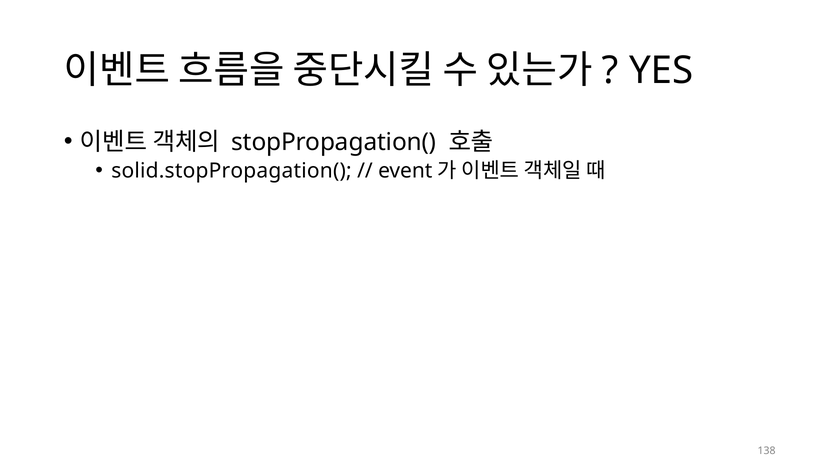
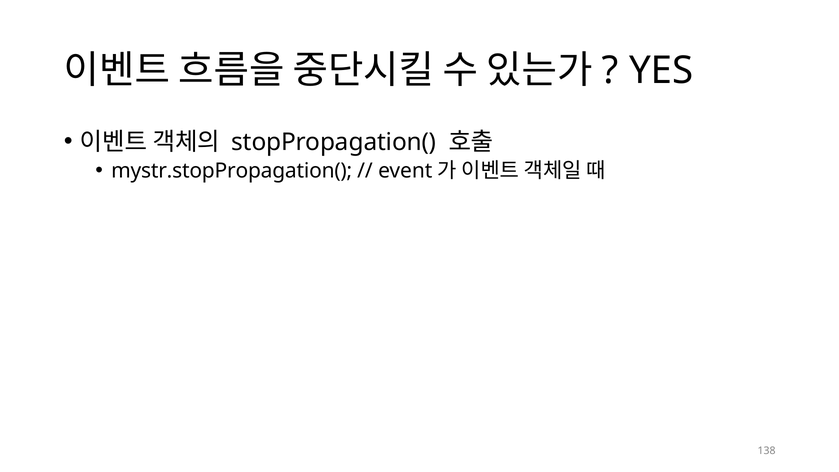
solid.stopPropagation(: solid.stopPropagation( -> mystr.stopPropagation( (232, 171)
